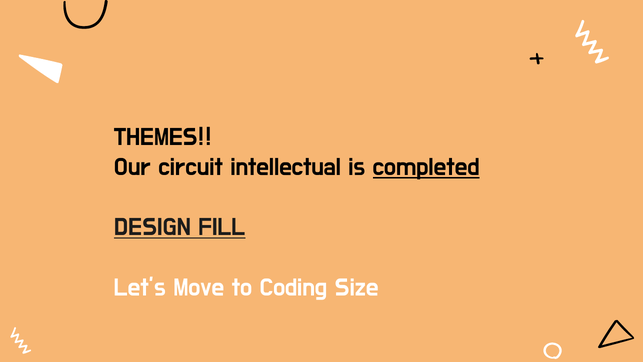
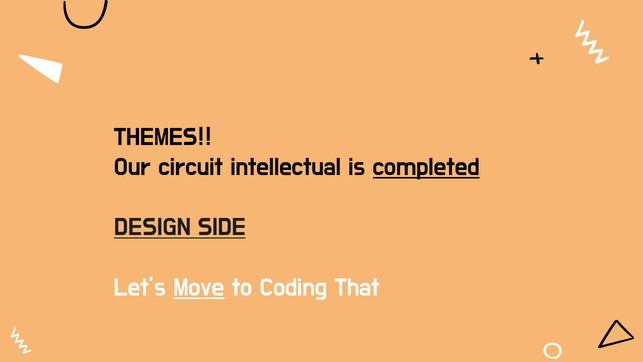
FILL: FILL -> SIDE (222, 227)
Move underline: none -> present (199, 287)
Size: Size -> That (357, 287)
